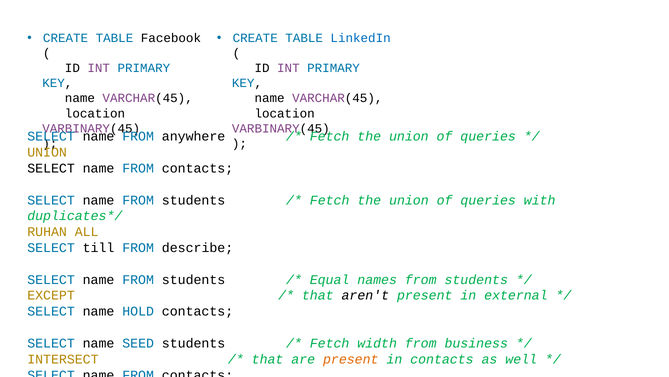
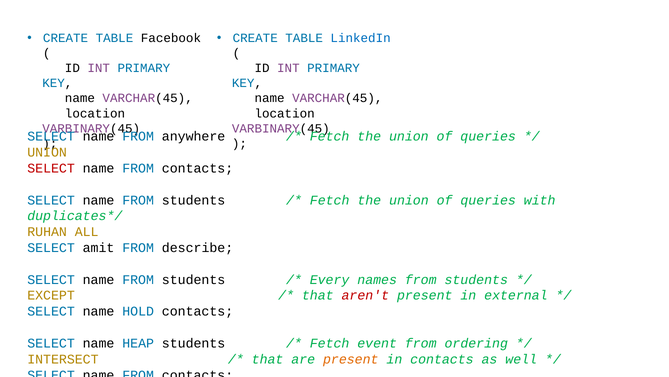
SELECT colour: black -> red (51, 168)
till: till -> amit (99, 247)
Equal: Equal -> Every (330, 279)
aren't colour: black -> red (365, 295)
SEED: SEED -> HEAP (138, 343)
width: width -> event (377, 343)
business: business -> ordering (476, 343)
